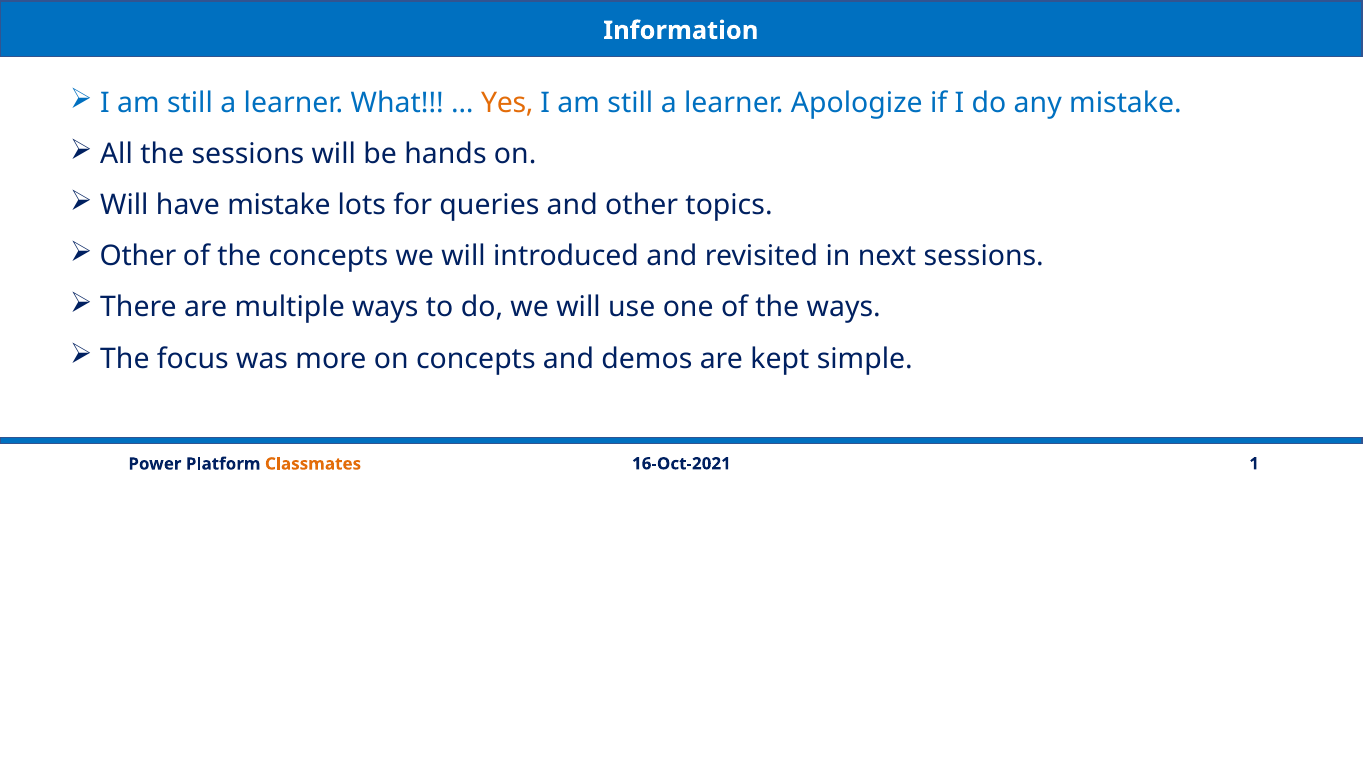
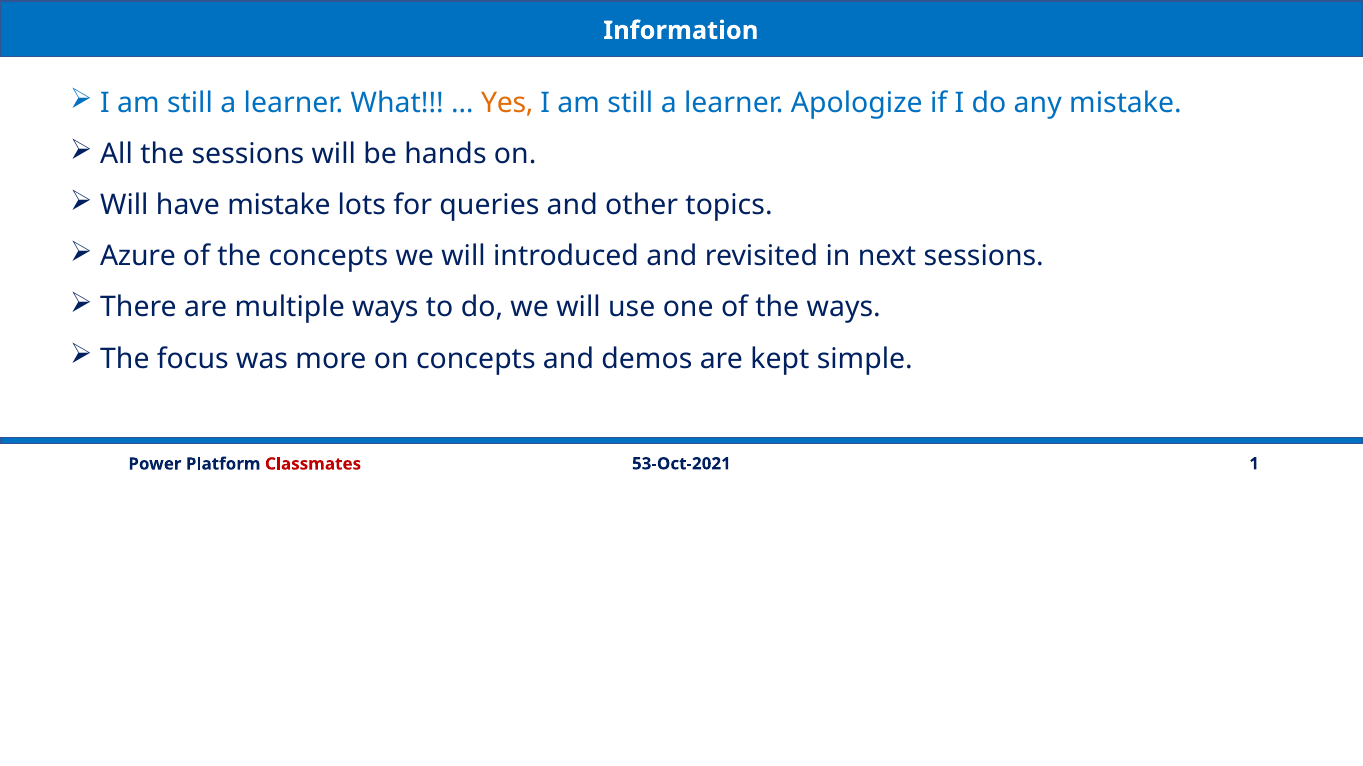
Other: Other -> Azure (138, 257)
16-Oct-2021: 16-Oct-2021 -> 53-Oct-2021 (681, 464)
Classmates colour: orange -> red (313, 464)
